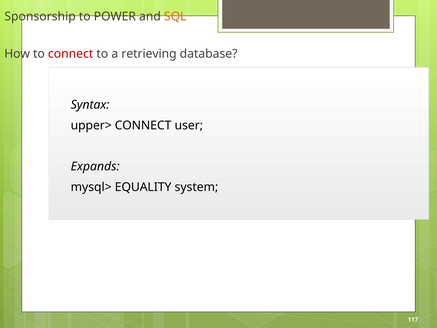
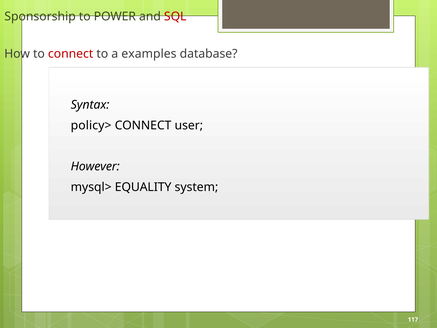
SQL colour: orange -> red (175, 17)
retrieving: retrieving -> examples (149, 54)
upper>: upper> -> policy> (91, 125)
Expands: Expands -> However (95, 166)
